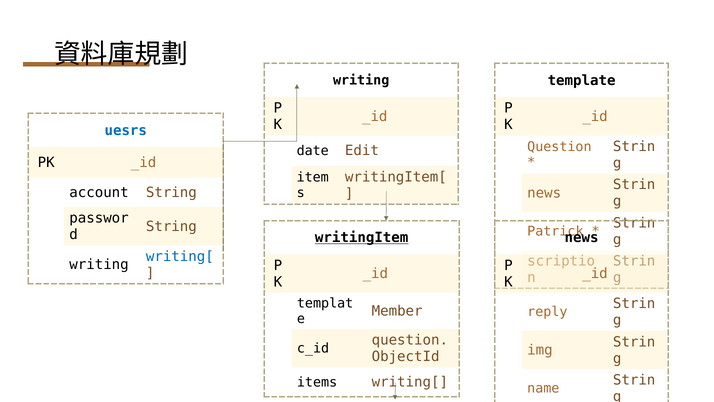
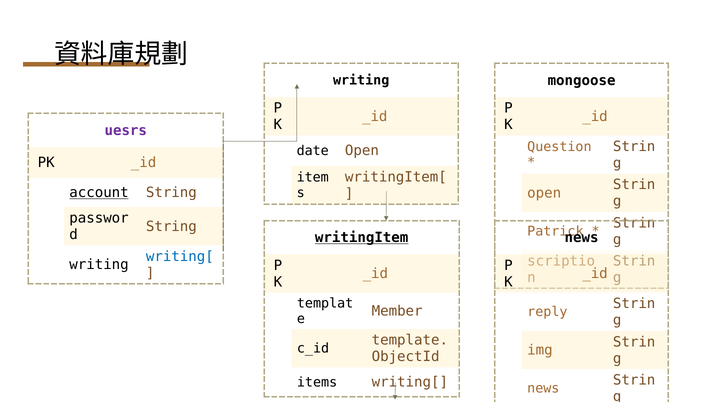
template: template -> mongoose (582, 80)
uesrs colour: blue -> purple (126, 130)
date Edit: Edit -> Open (362, 151)
account underline: none -> present (99, 193)
news: news -> open (544, 193)
question: question -> template (410, 340)
name: name -> news (543, 388)
